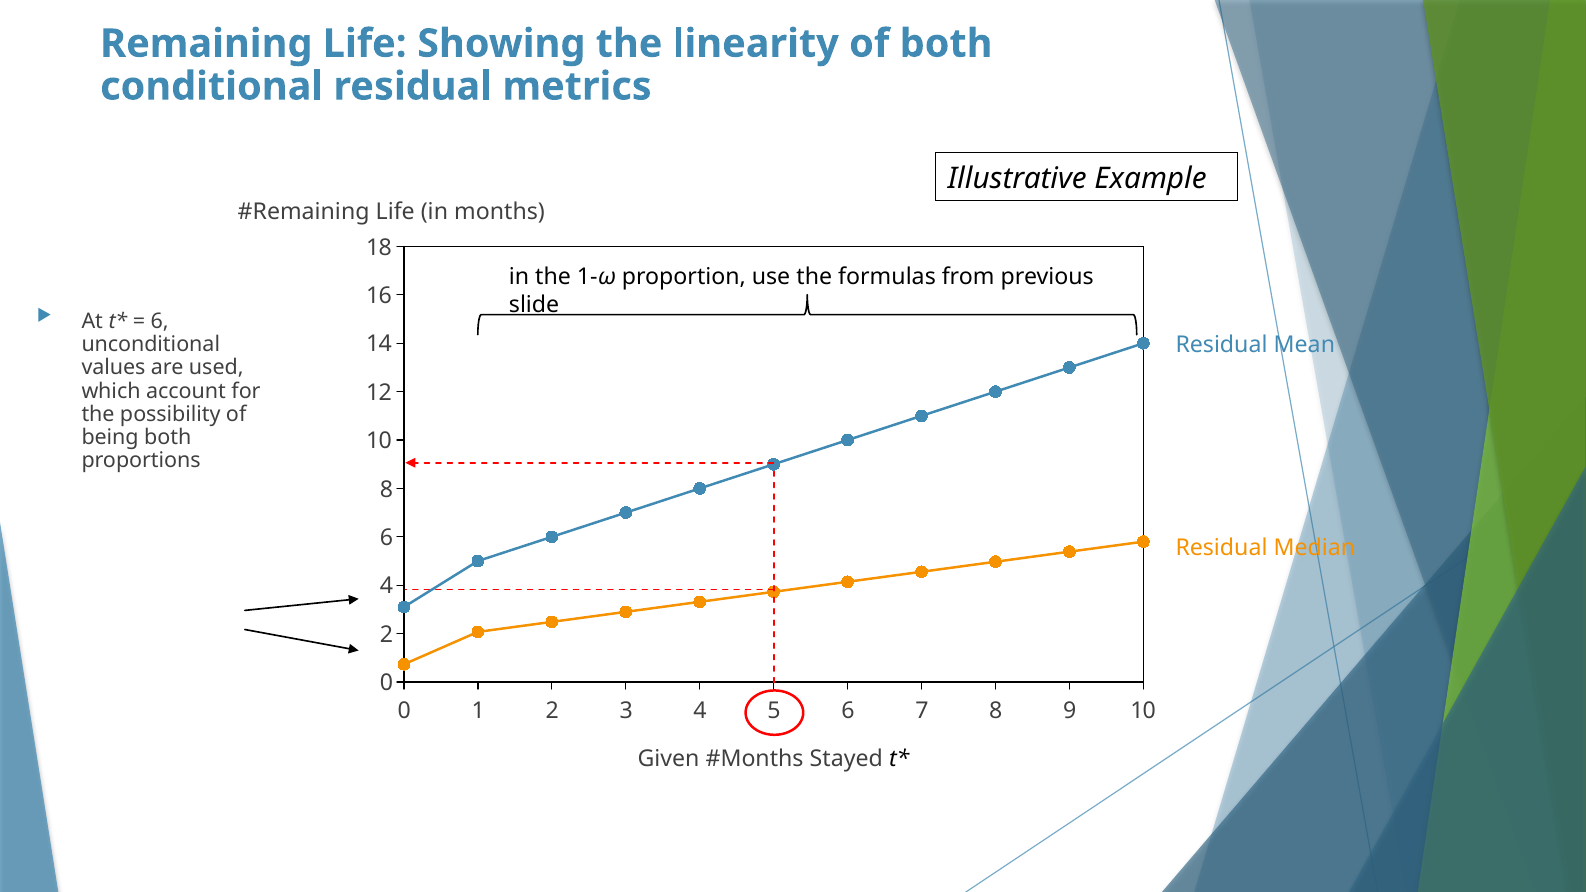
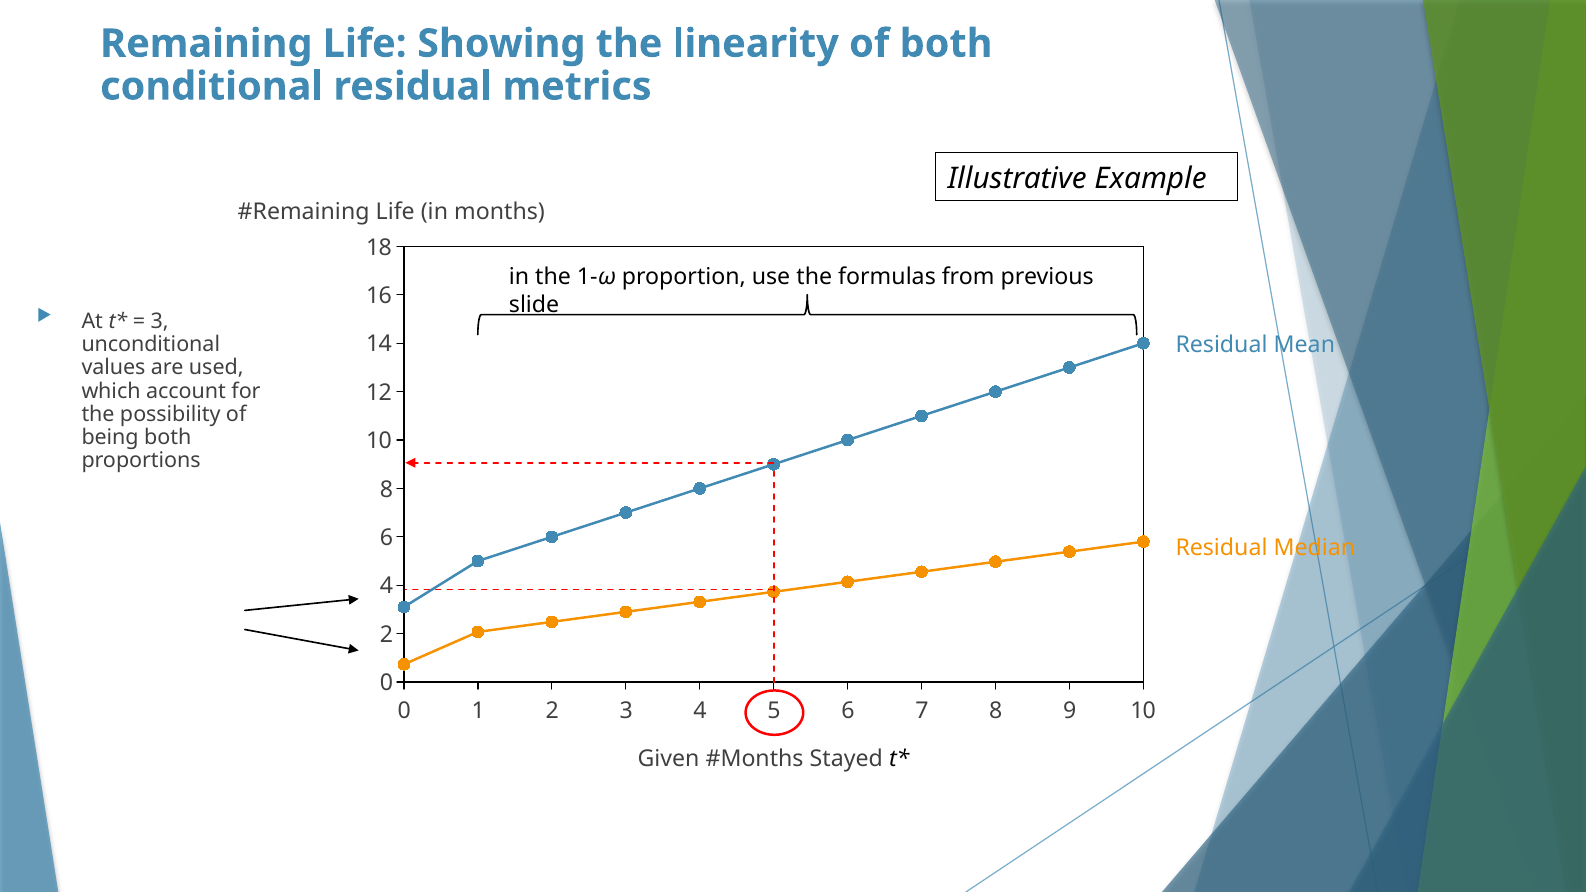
6: 6 -> 3 (160, 321)
